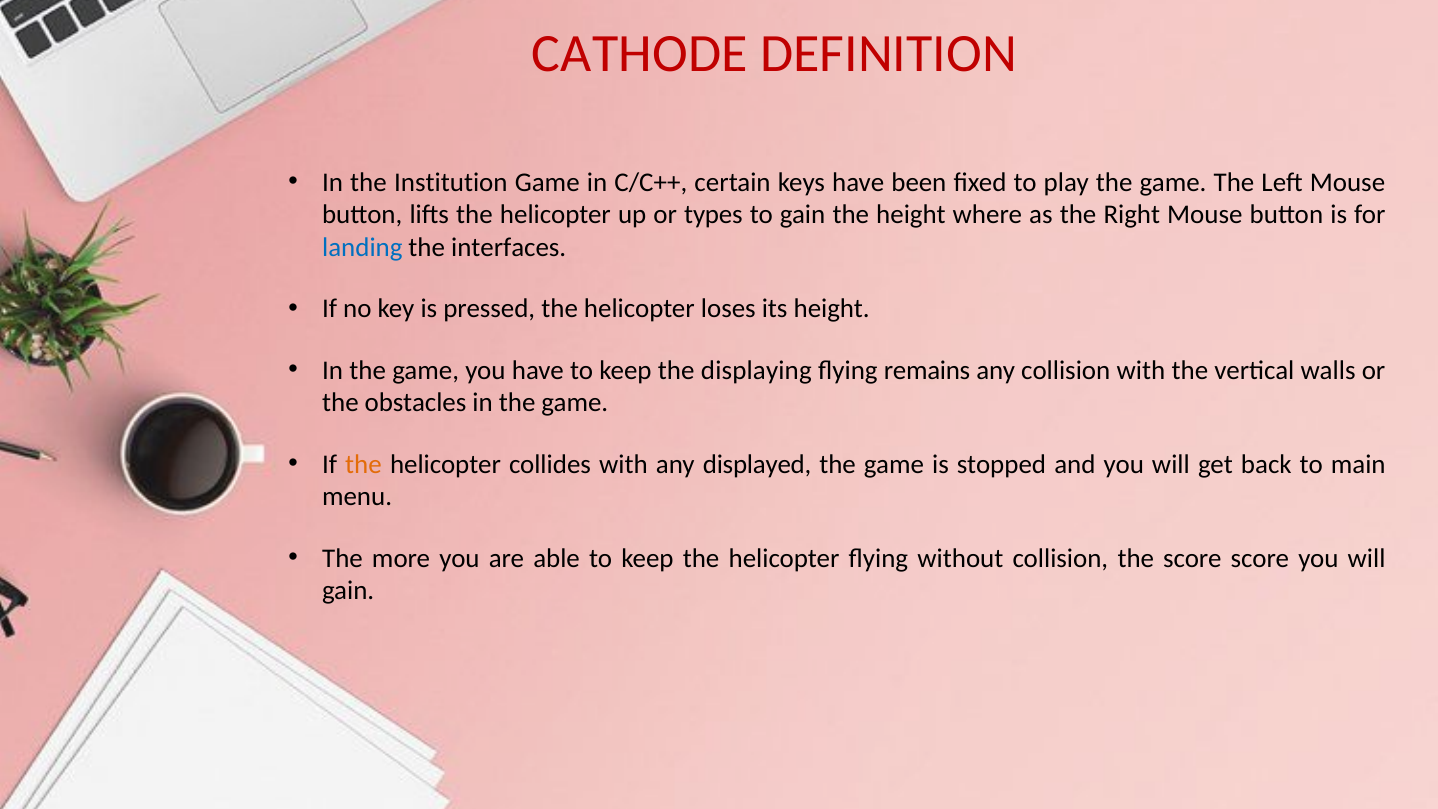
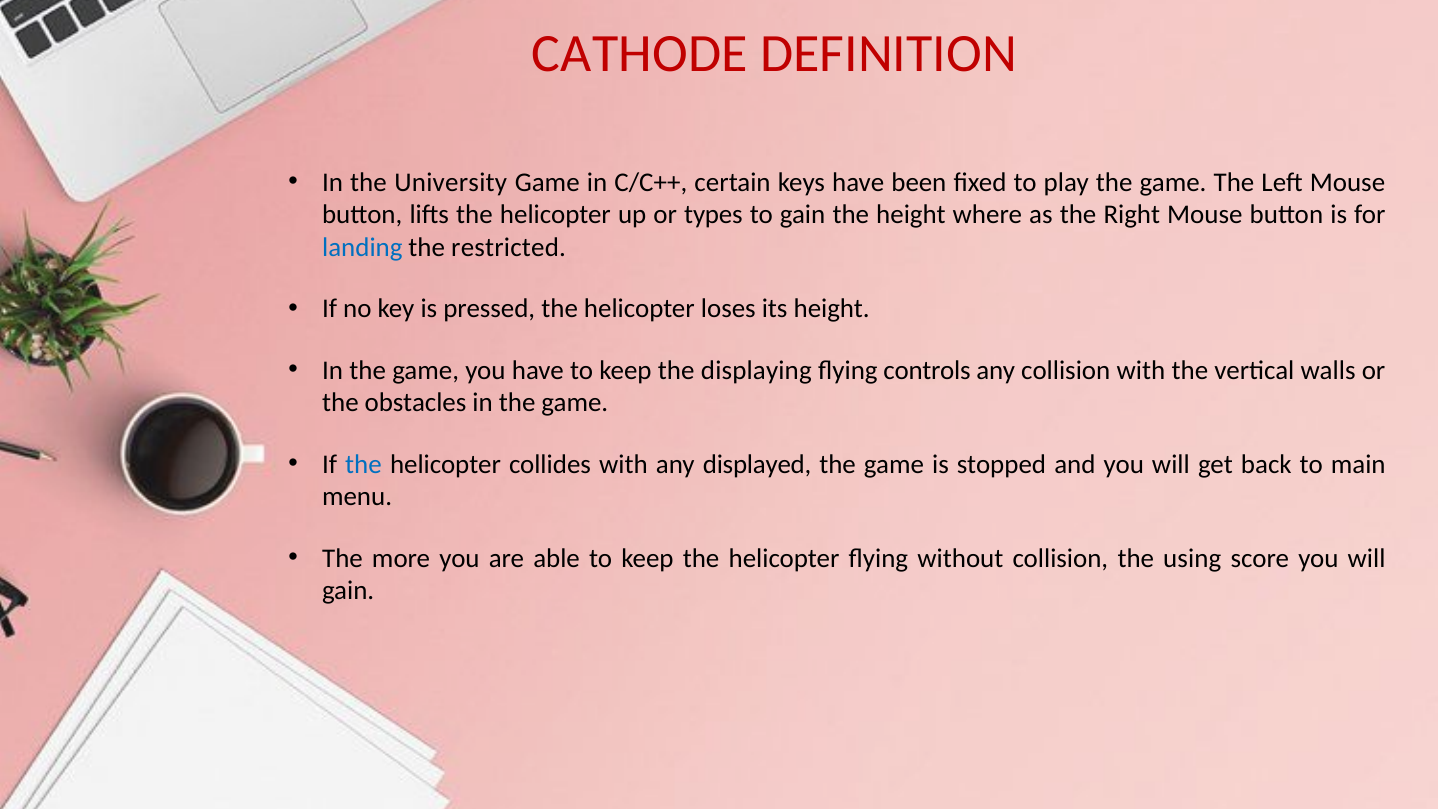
Institution: Institution -> University (451, 182)
interfaces: interfaces -> restricted (509, 247)
remains: remains -> controls (927, 370)
the colour: orange -> blue (363, 464)
the score: score -> using (1192, 558)
